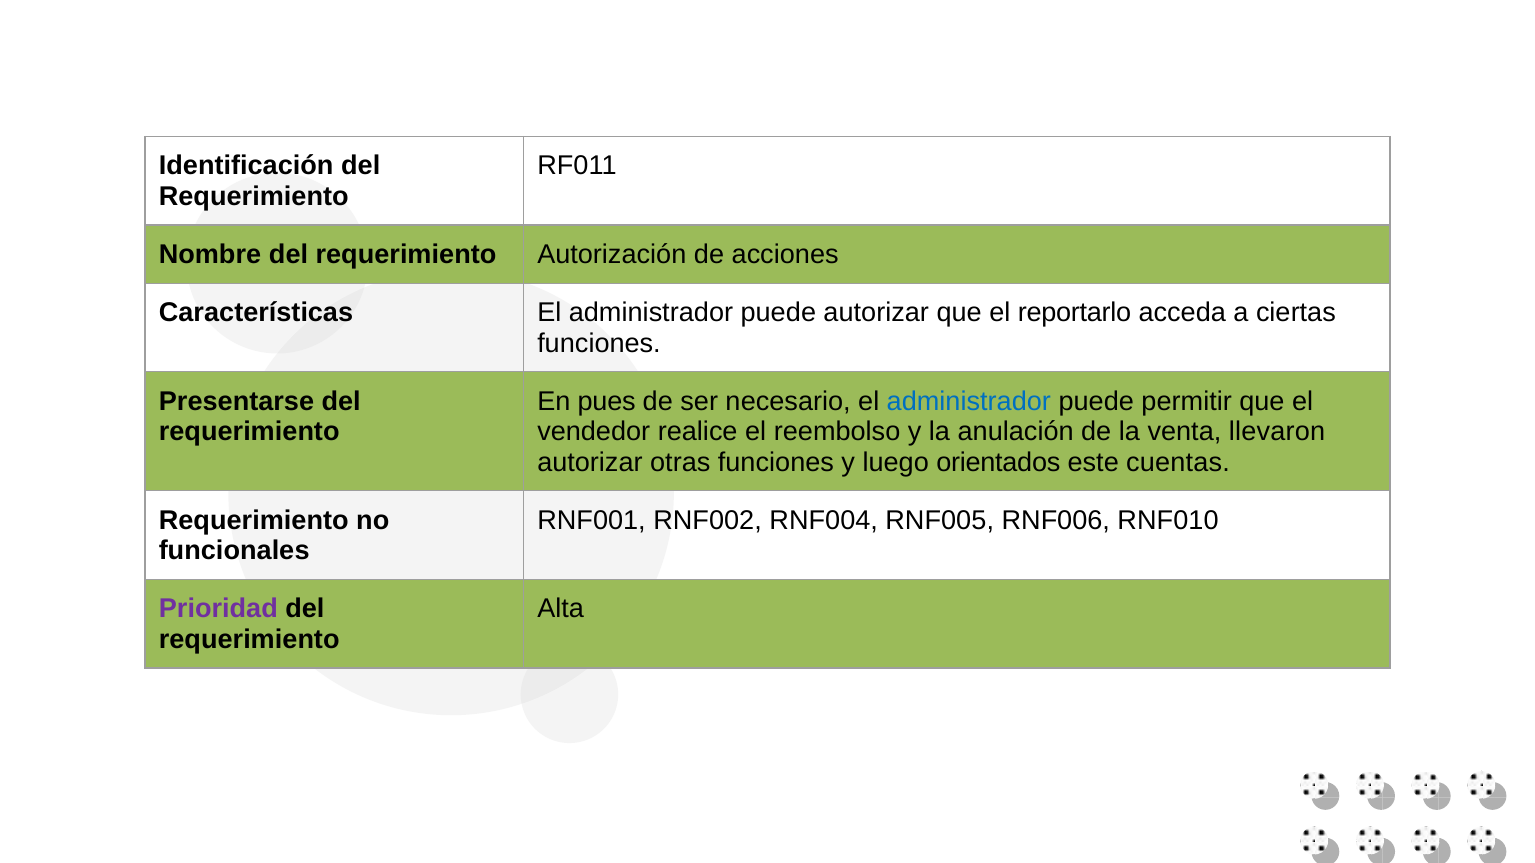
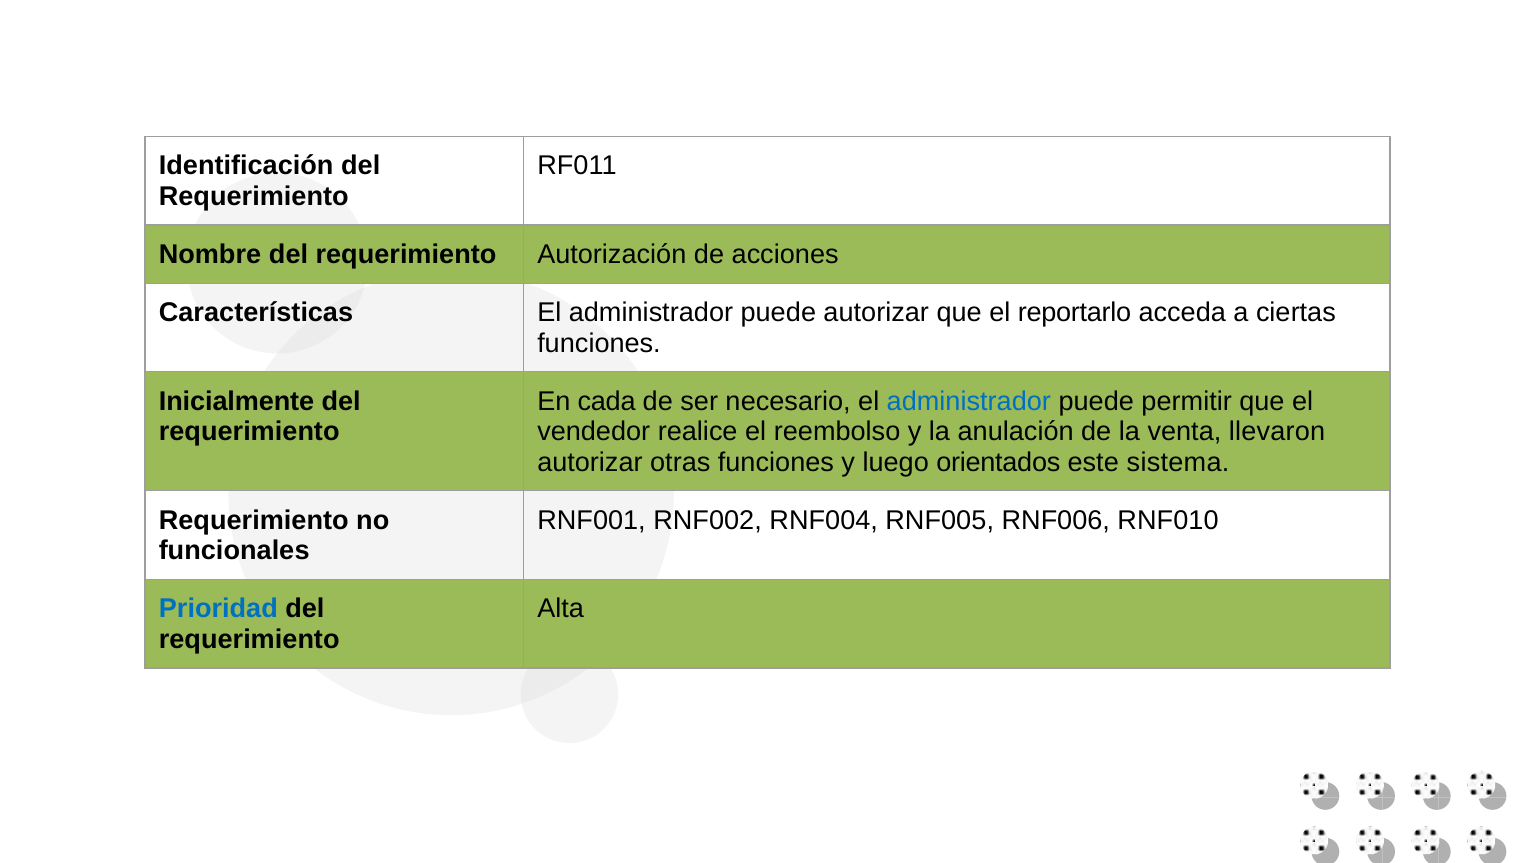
Presentarse: Presentarse -> Inicialmente (237, 401)
pues: pues -> cada (607, 401)
cuentas: cuentas -> sistema (1178, 462)
Prioridad colour: purple -> blue (218, 609)
